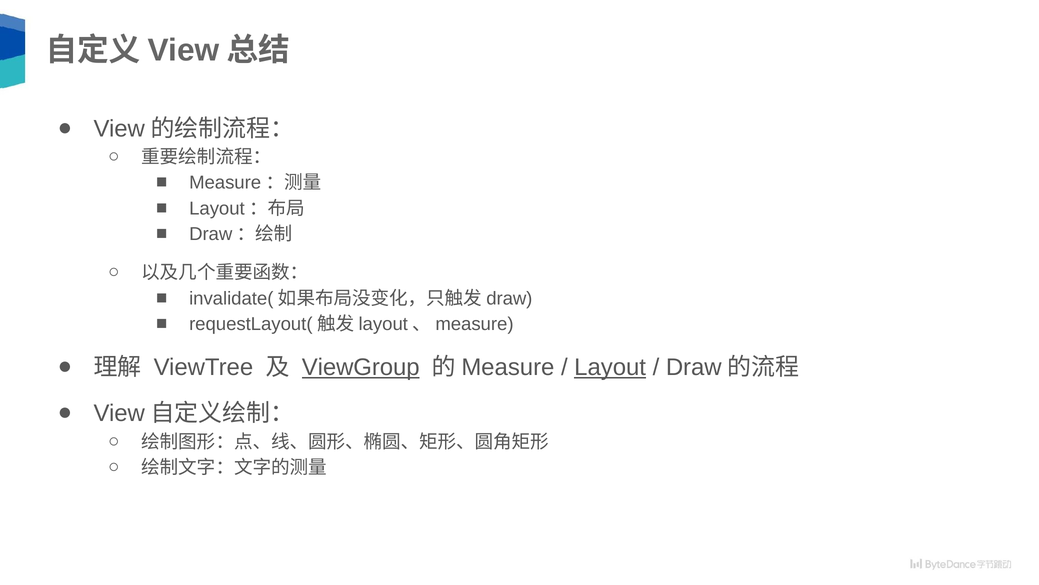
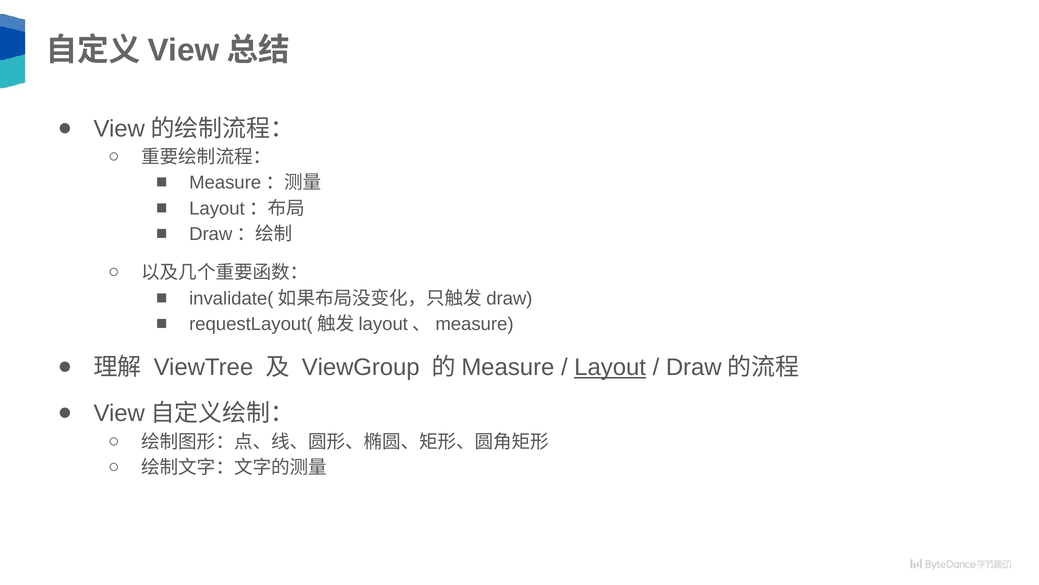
ViewGroup underline: present -> none (361, 367)
